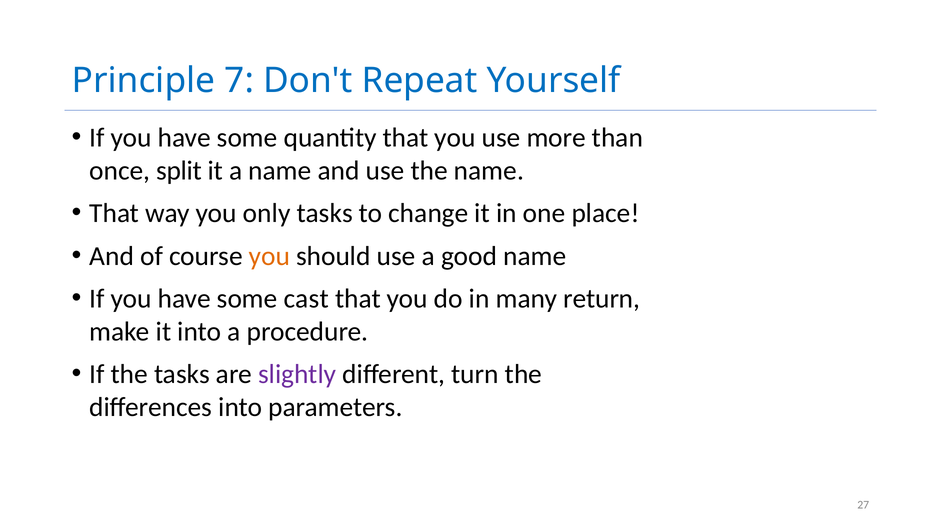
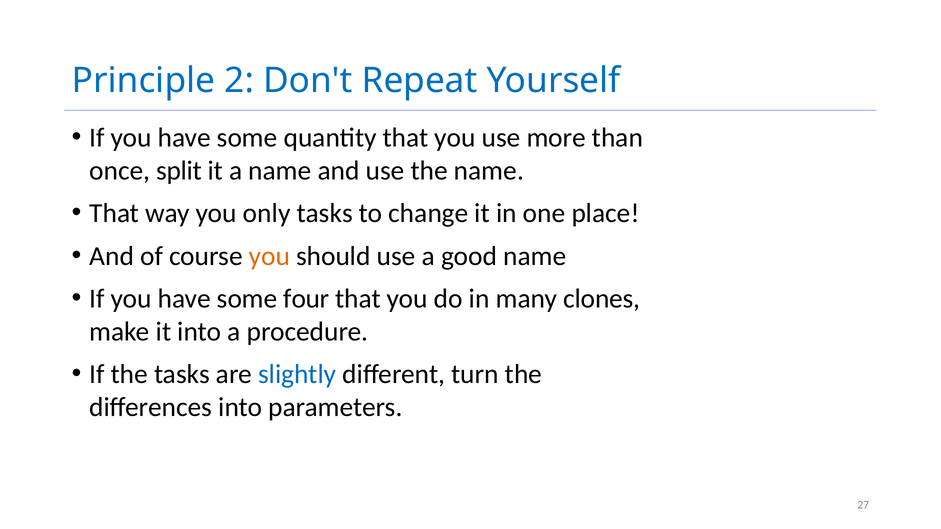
7: 7 -> 2 (239, 81)
cast: cast -> four (306, 299)
return: return -> clones (602, 299)
slightly colour: purple -> blue (297, 375)
